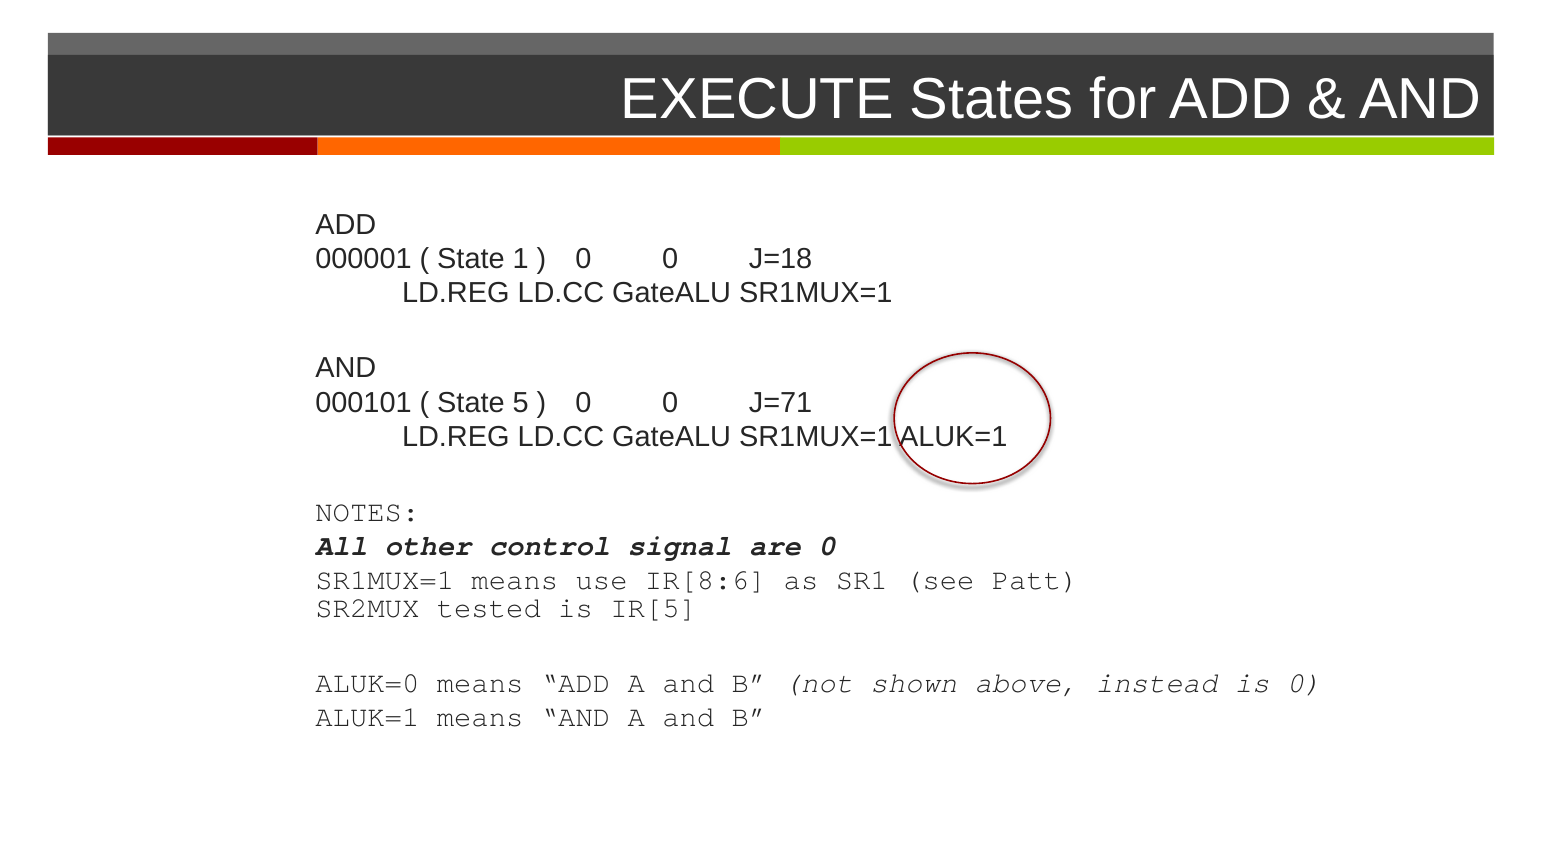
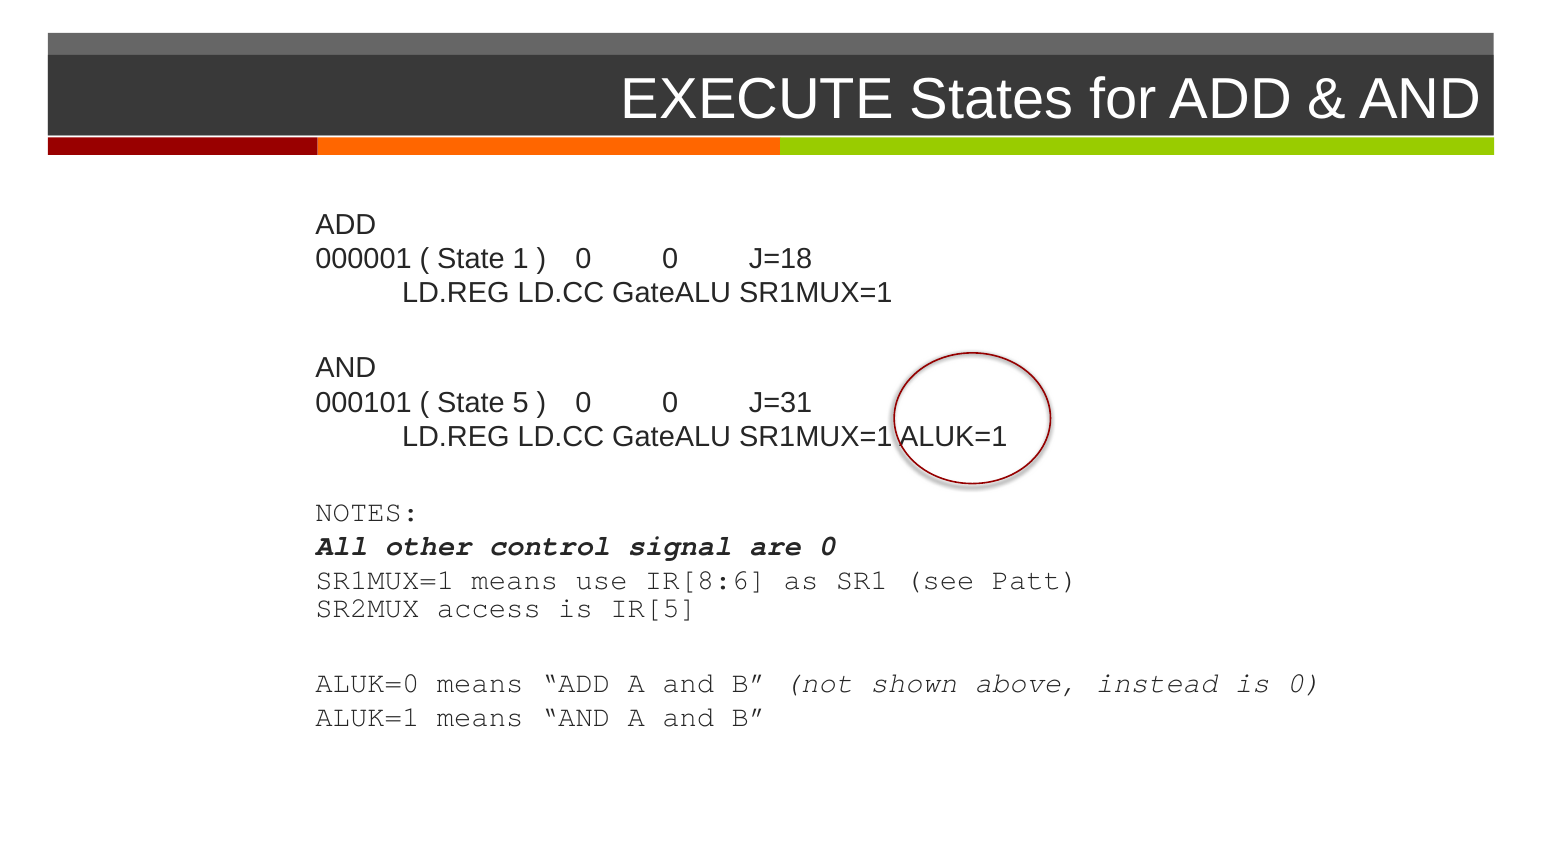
J=71: J=71 -> J=31 (781, 403)
tested: tested -> access (489, 608)
